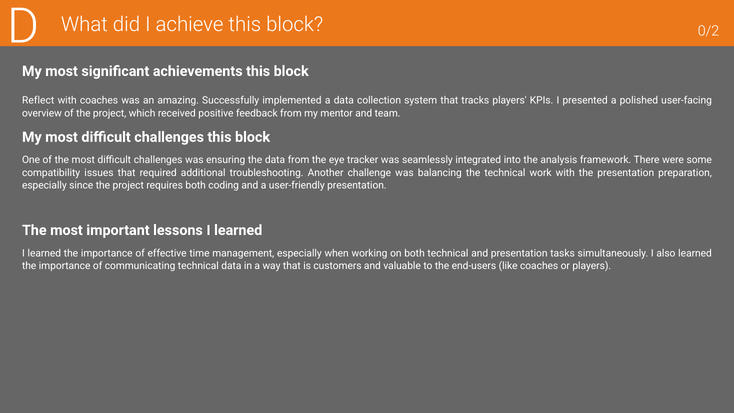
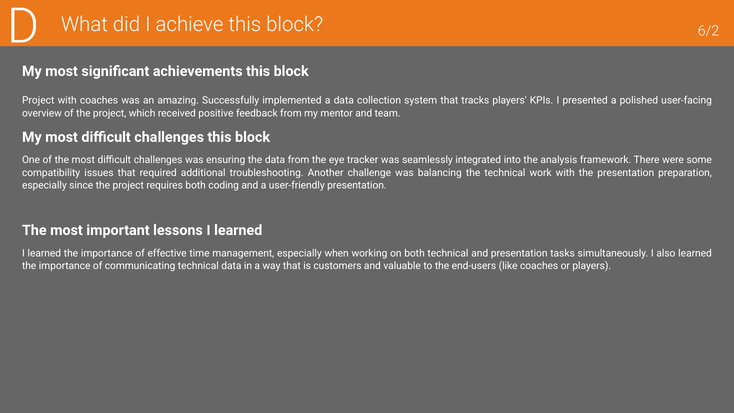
0/2: 0/2 -> 6/2 (709, 31)
Reflect: Reflect -> Project (38, 101)
